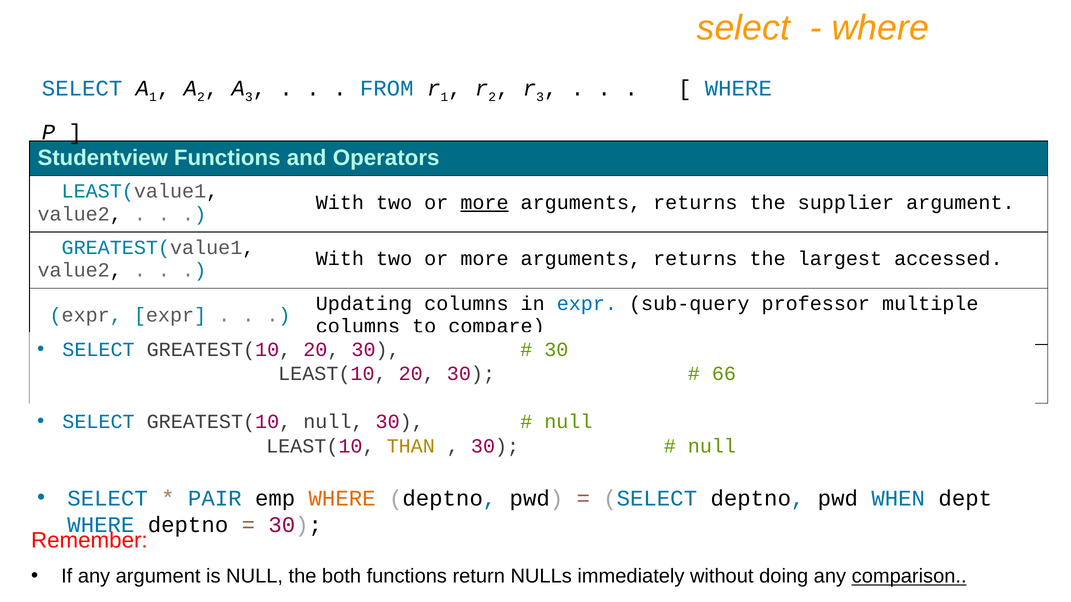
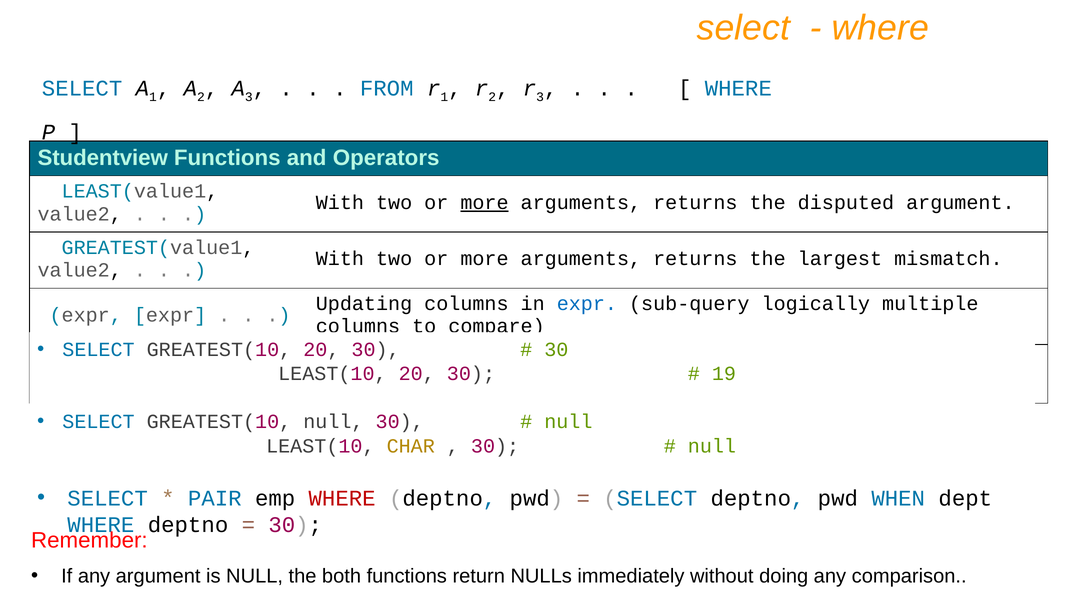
supplier: supplier -> disputed (846, 203)
accessed: accessed -> mismatch (948, 259)
professor: professor -> logically (816, 304)
66: 66 -> 19 (724, 374)
THAN: THAN -> CHAR (411, 446)
WHERE colour: orange -> red (342, 499)
comparison underline: present -> none (909, 577)
